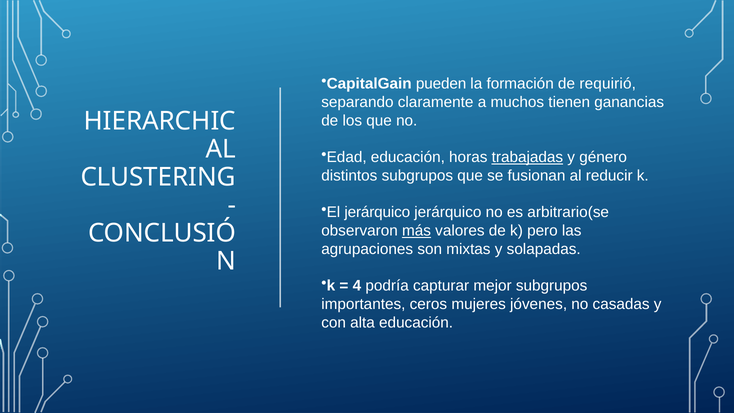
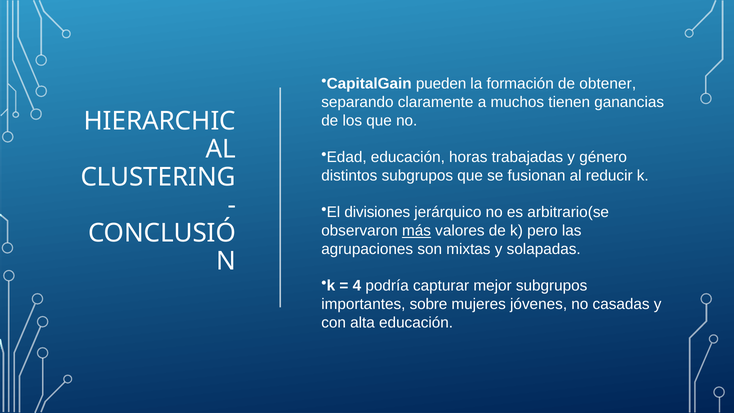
requirió: requirió -> obtener (608, 84)
trabajadas underline: present -> none (527, 157)
El jerárquico: jerárquico -> divisiones (377, 212)
ceros: ceros -> sobre (428, 304)
